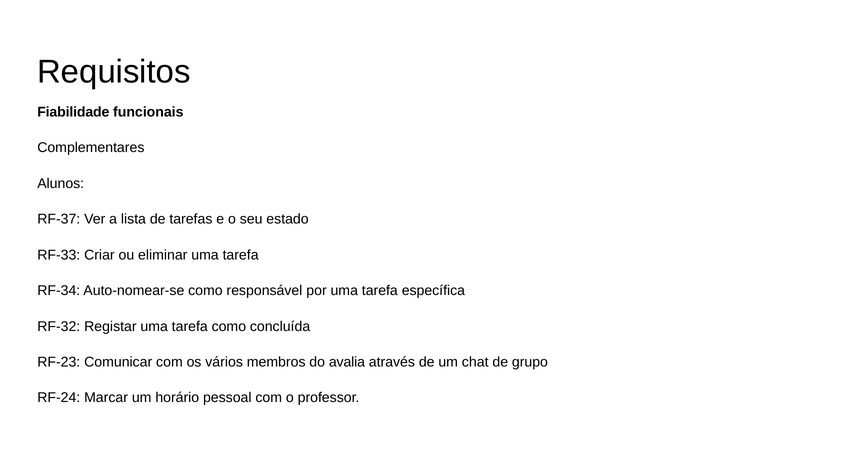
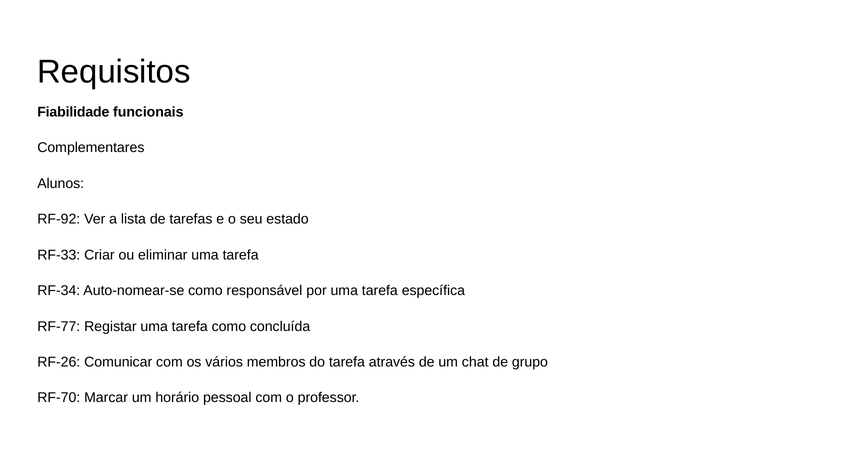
RF-37: RF-37 -> RF-92 (59, 219)
RF-32: RF-32 -> RF-77 (59, 326)
RF-23: RF-23 -> RF-26 (59, 362)
do avalia: avalia -> tarefa (347, 362)
RF-24: RF-24 -> RF-70 (59, 398)
